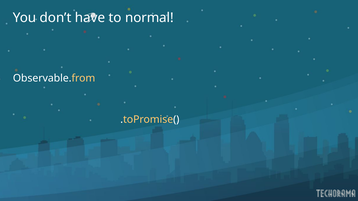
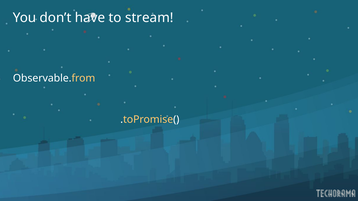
normal: normal -> stream (149, 18)
